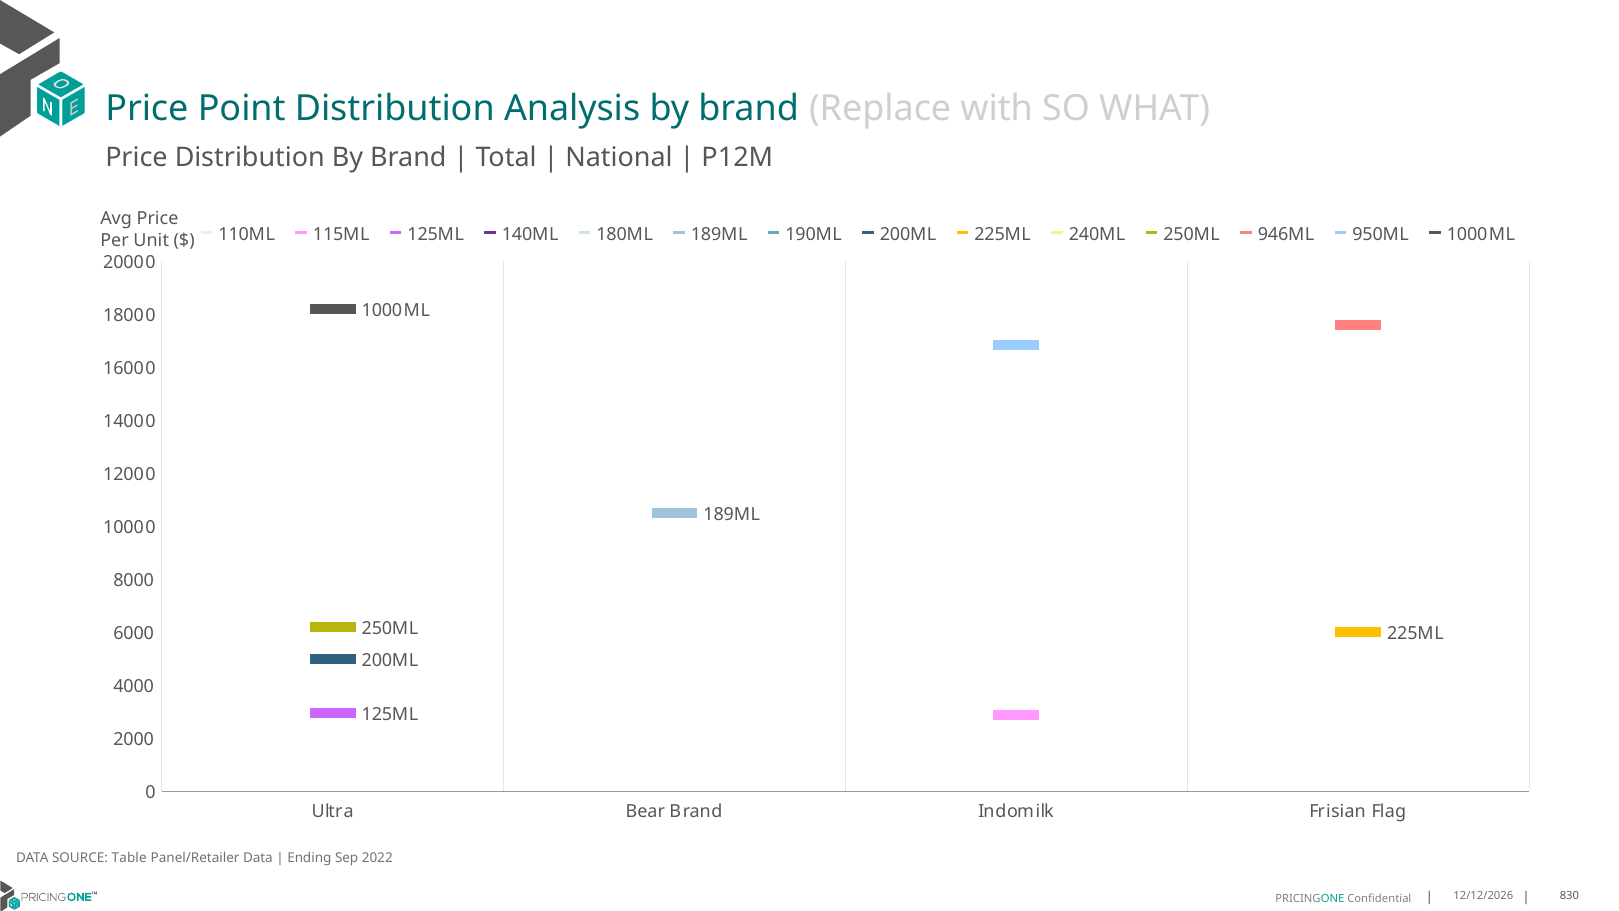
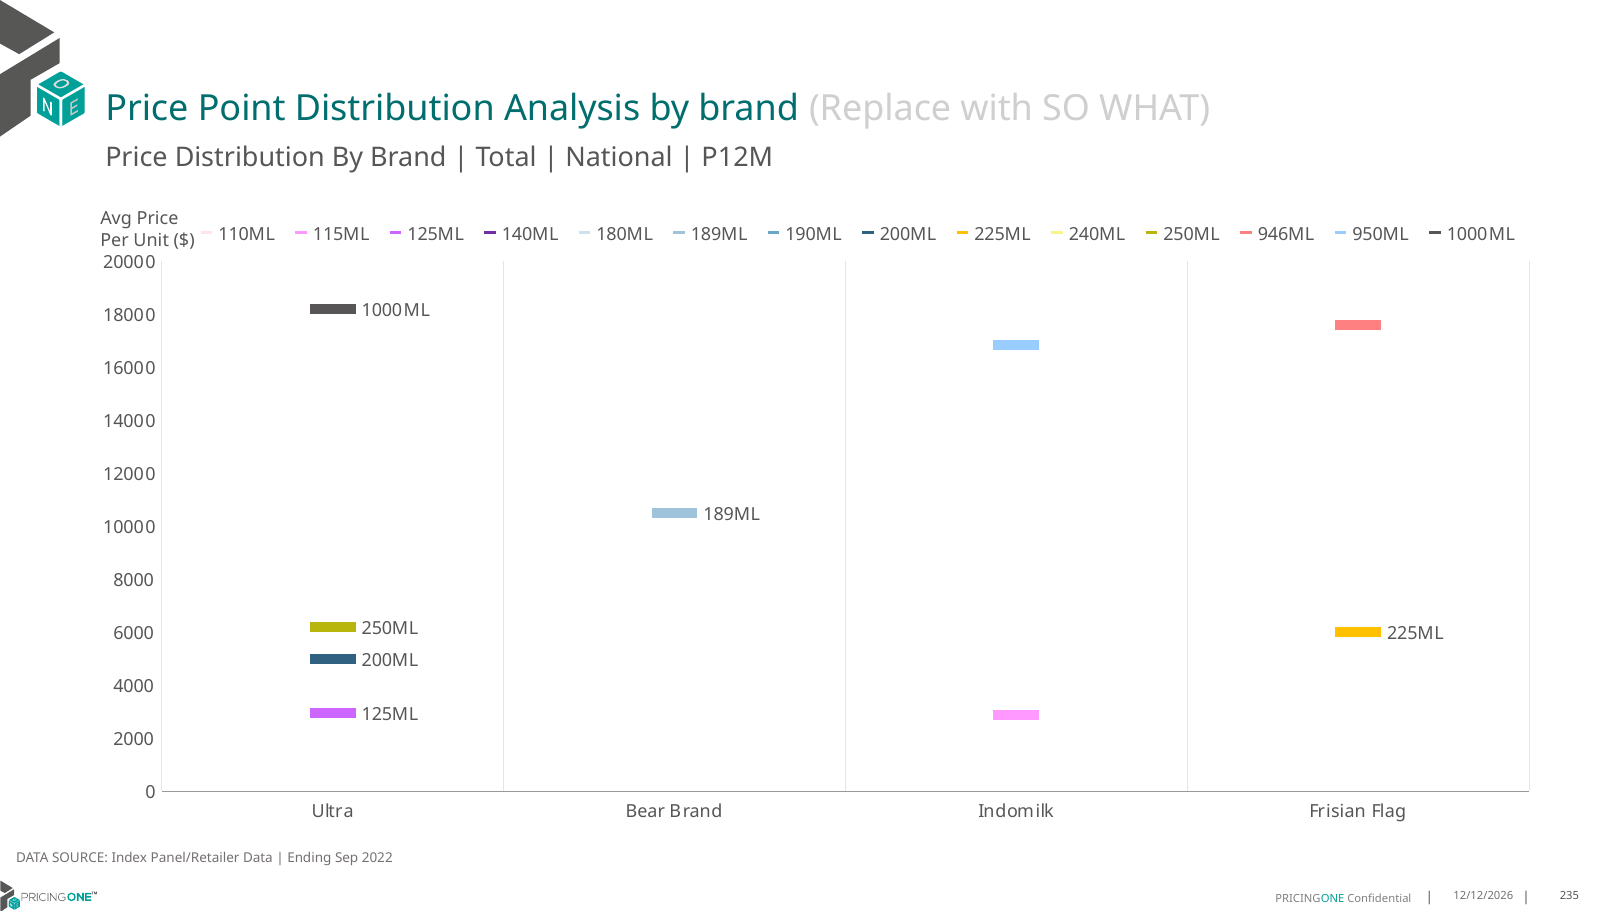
Table: Table -> Index (129, 858)
830: 830 -> 235 (1569, 895)
